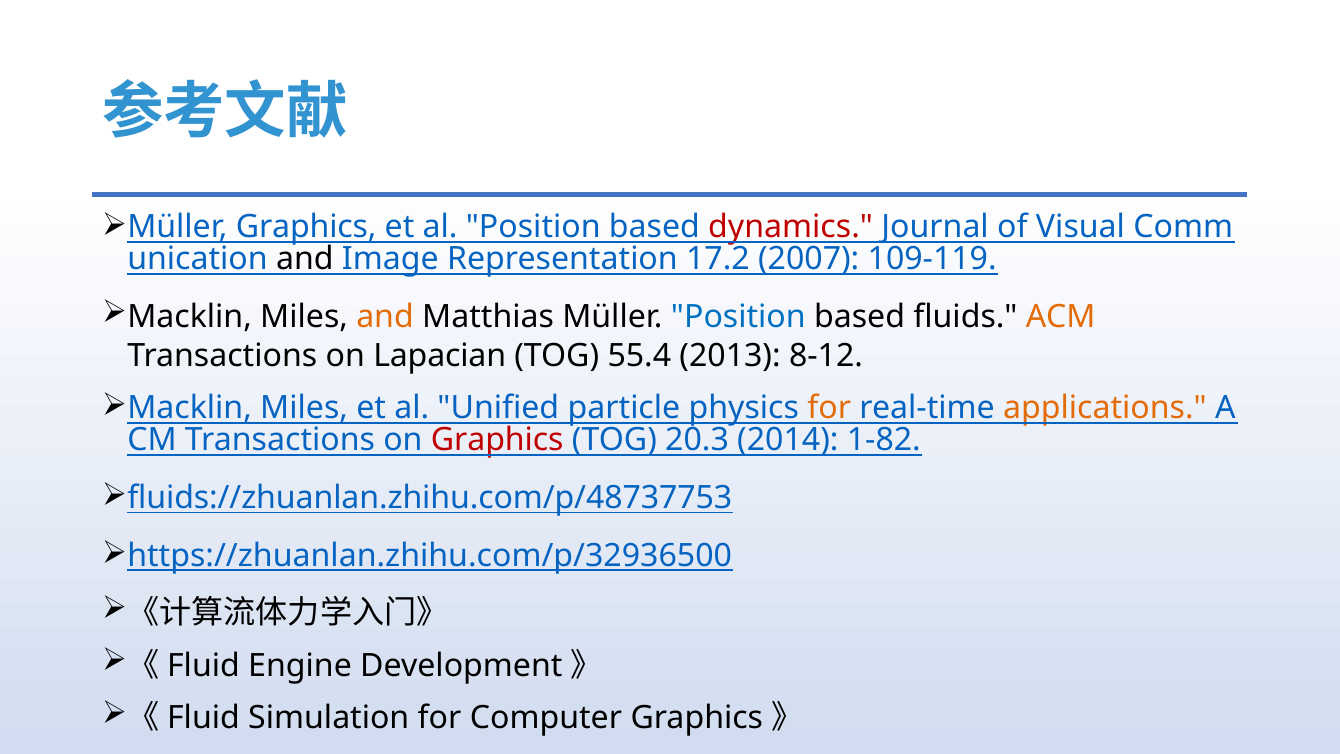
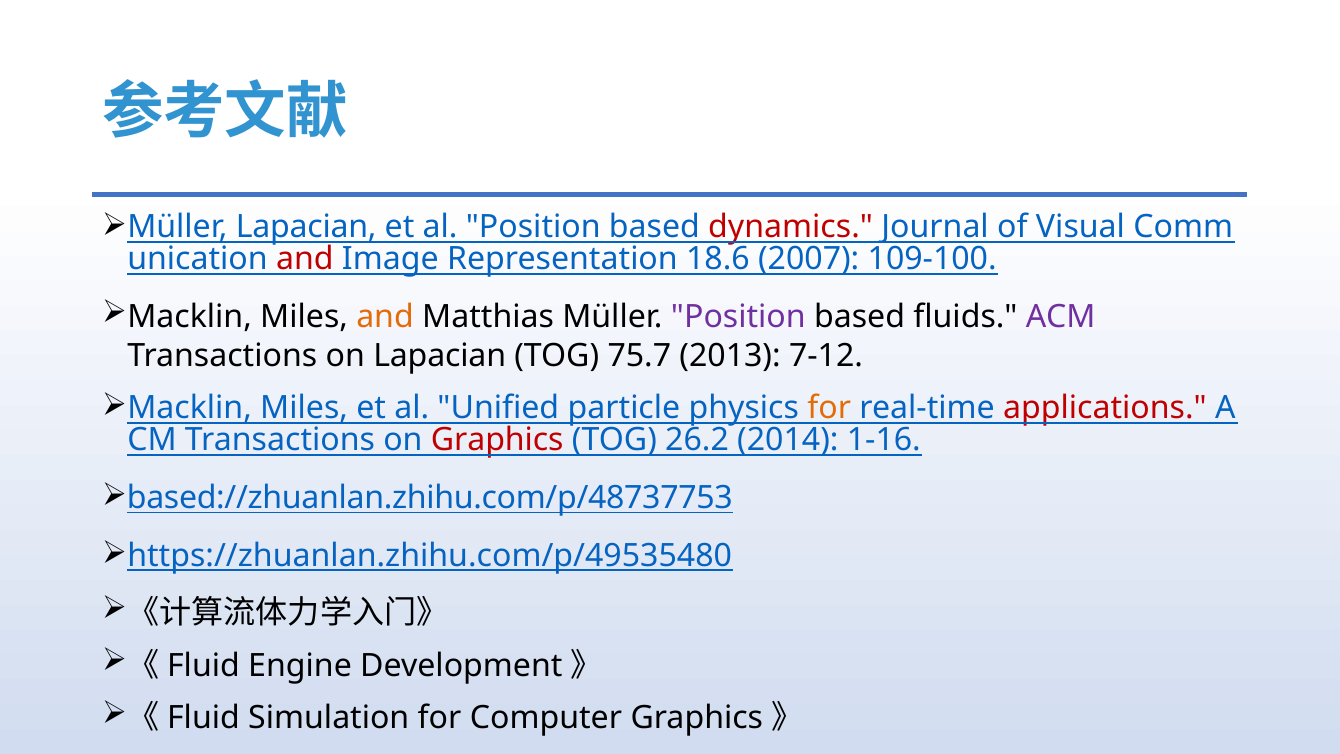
Müller Graphics: Graphics -> Lapacian (306, 227)
and colour: black -> red (305, 259)
17.2: 17.2 -> 18.6 (718, 259)
109-119: 109-119 -> 109-100 (932, 259)
Position colour: blue -> purple (738, 317)
ACM colour: orange -> purple (1061, 317)
55.4: 55.4 -> 75.7 (639, 355)
8-12: 8-12 -> 7-12 (826, 355)
applications colour: orange -> red (1105, 408)
20.3: 20.3 -> 26.2 (697, 440)
1-82: 1-82 -> 1-16 (884, 440)
fluids://zhuanlan.zhihu.com/p/48737753: fluids://zhuanlan.zhihu.com/p/48737753 -> based://zhuanlan.zhihu.com/p/48737753 (430, 498)
https://zhuanlan.zhihu.com/p/32936500: https://zhuanlan.zhihu.com/p/32936500 -> https://zhuanlan.zhihu.com/p/49535480 (430, 555)
